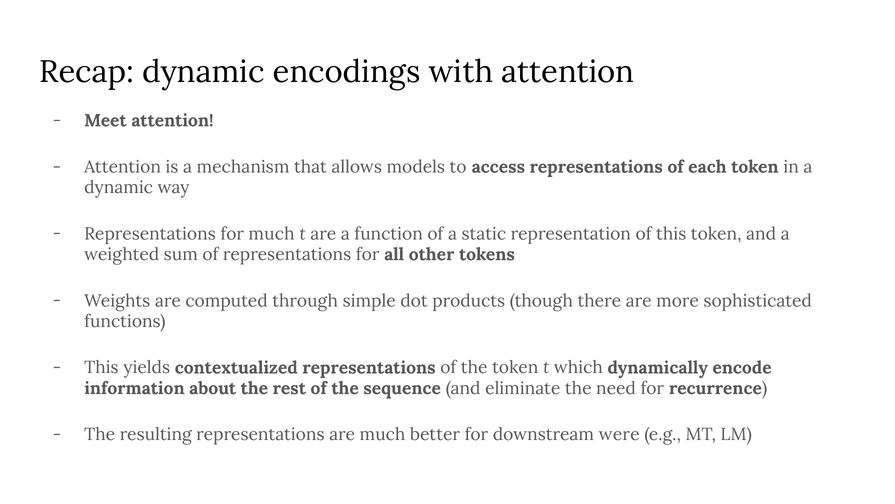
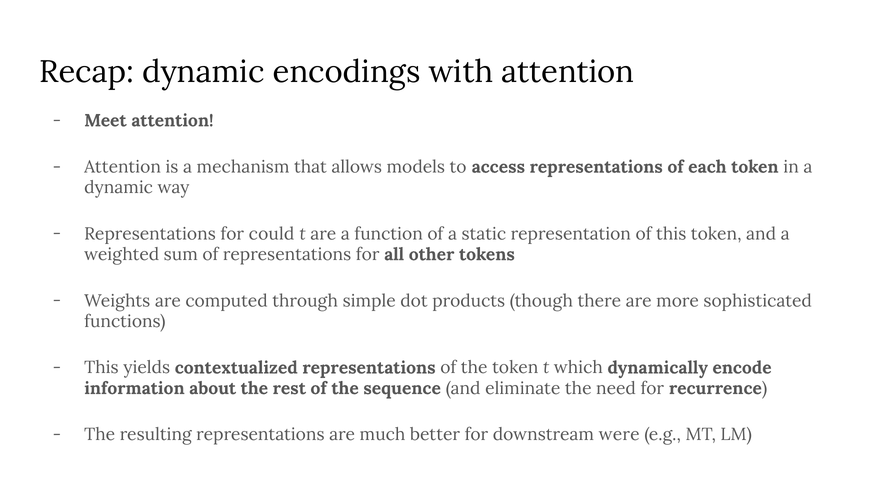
for much: much -> could (272, 234)
